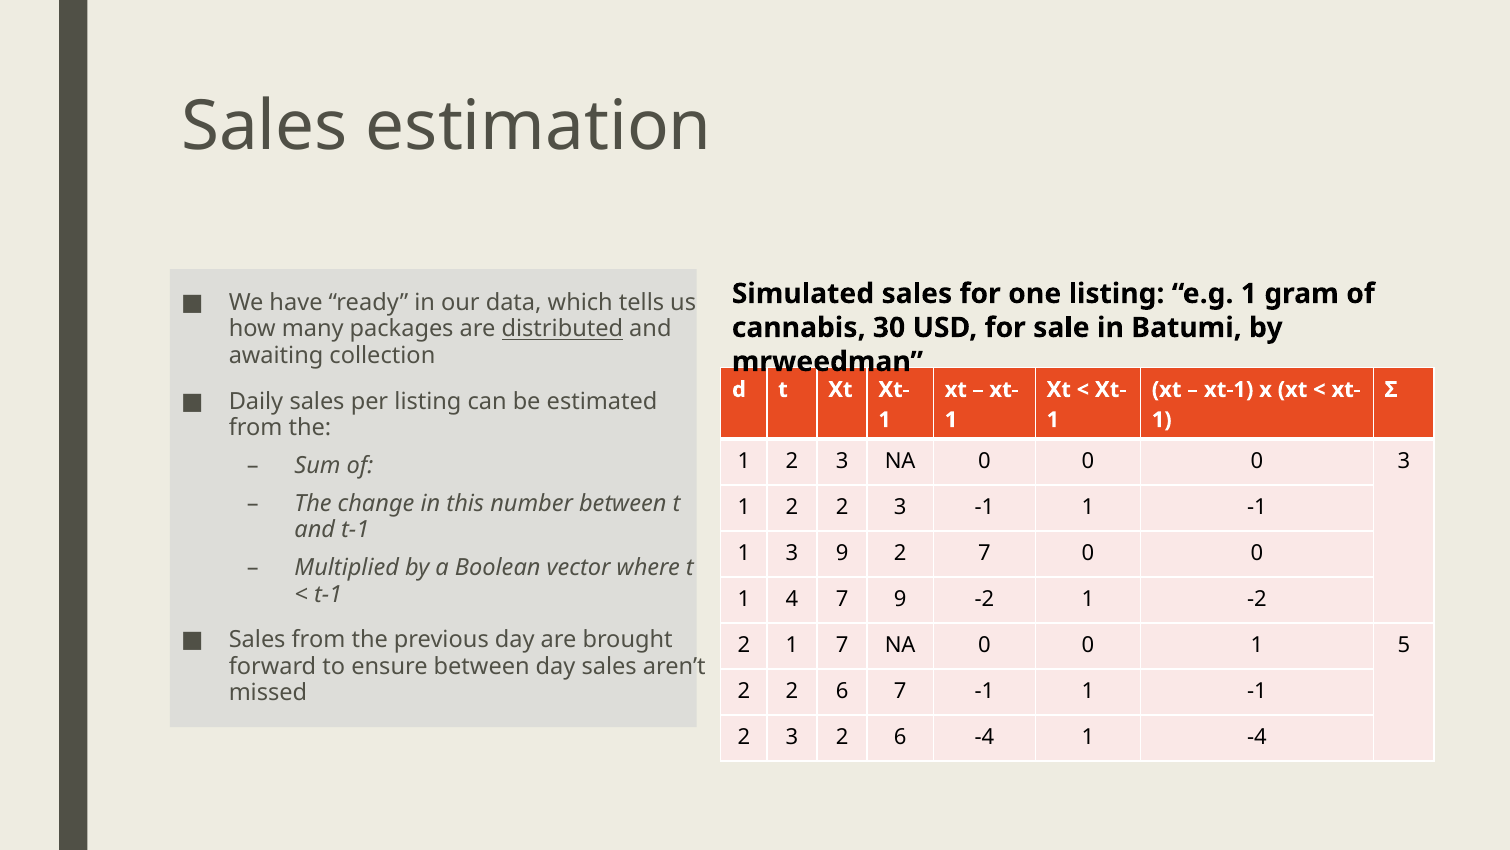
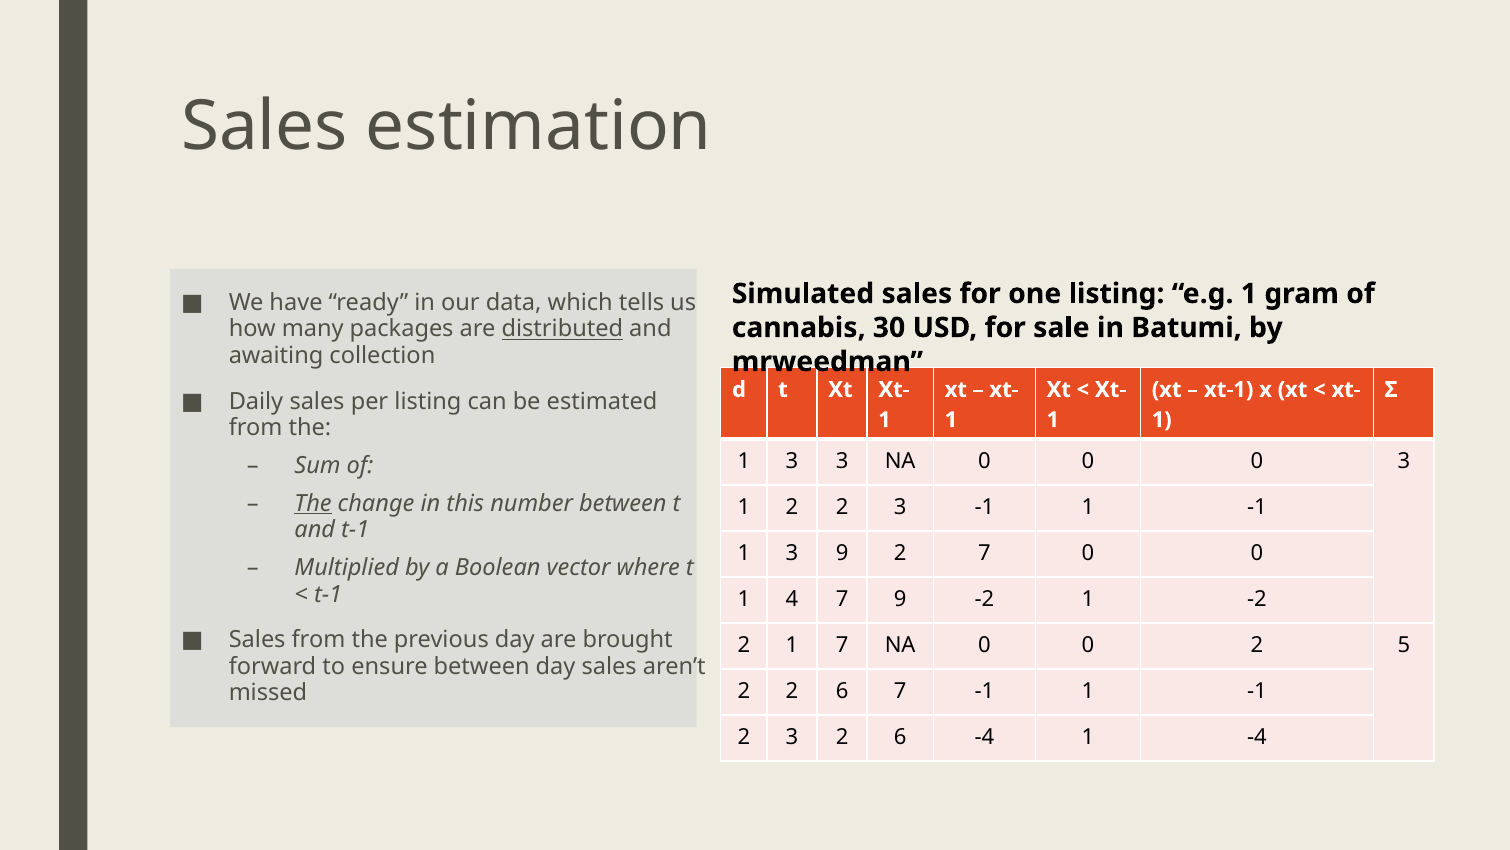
2: 2 -> 3 (792, 461)
The underline: none -> present (313, 503)
NA 0 0 1: 1 -> 2 (1257, 644)
